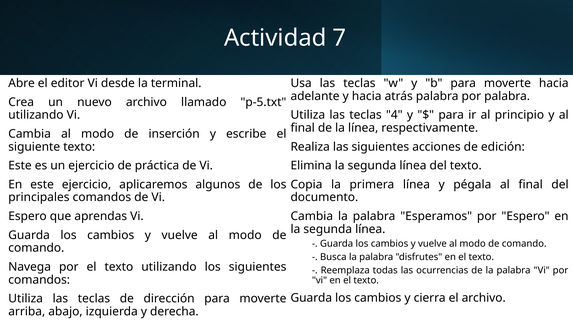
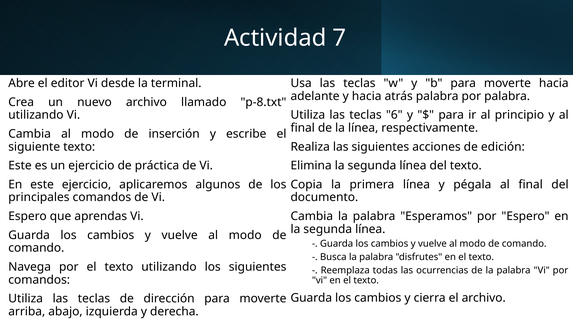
p-5.txt: p-5.txt -> p-8.txt (263, 102)
4: 4 -> 6 (394, 115)
